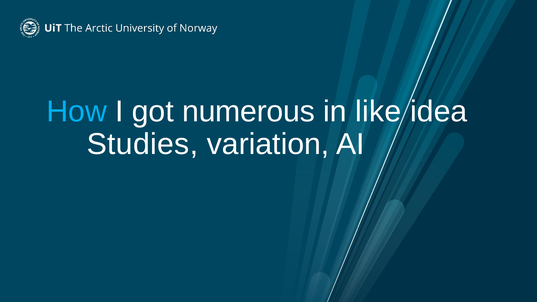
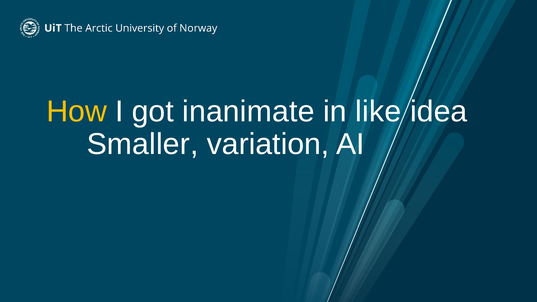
How colour: light blue -> yellow (77, 112)
numerous: numerous -> inanimate (248, 112)
Studies: Studies -> Smaller (143, 144)
